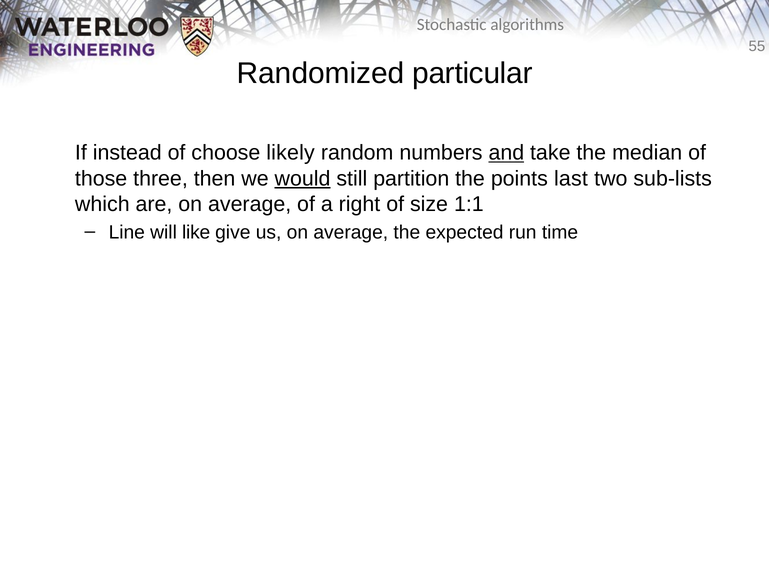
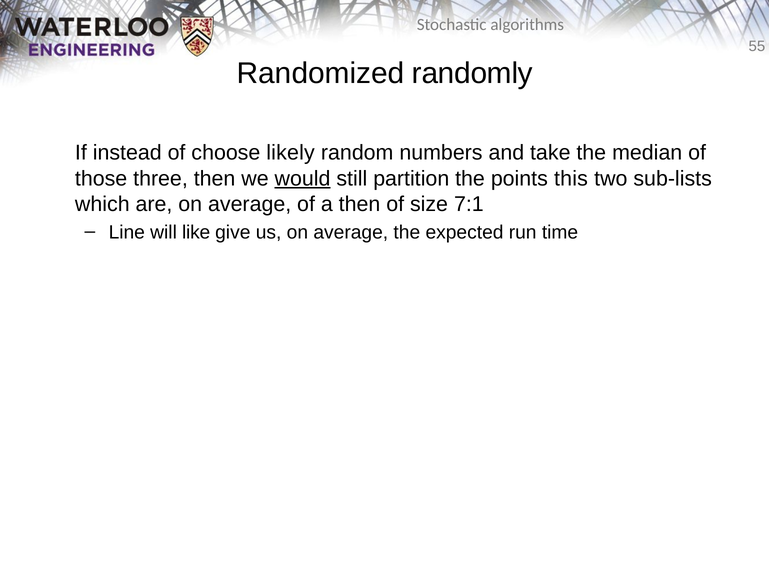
particular: particular -> randomly (472, 73)
and underline: present -> none (506, 153)
last: last -> this (571, 178)
a right: right -> then (360, 204)
1:1: 1:1 -> 7:1 (469, 204)
